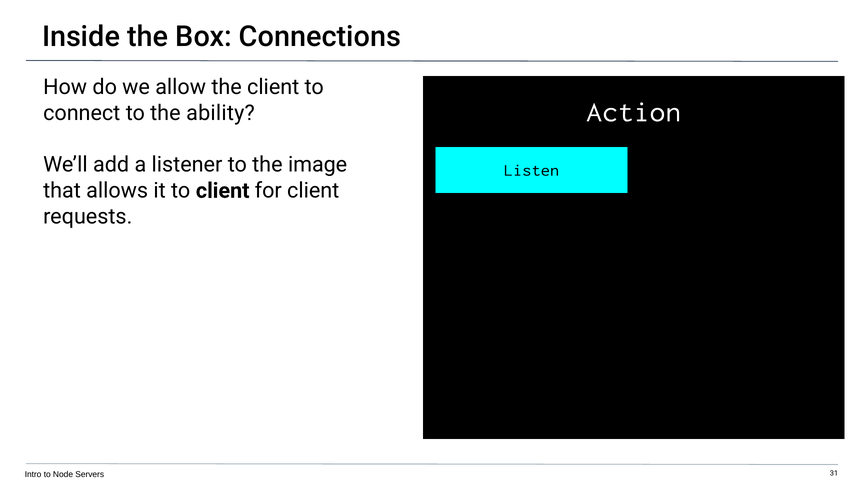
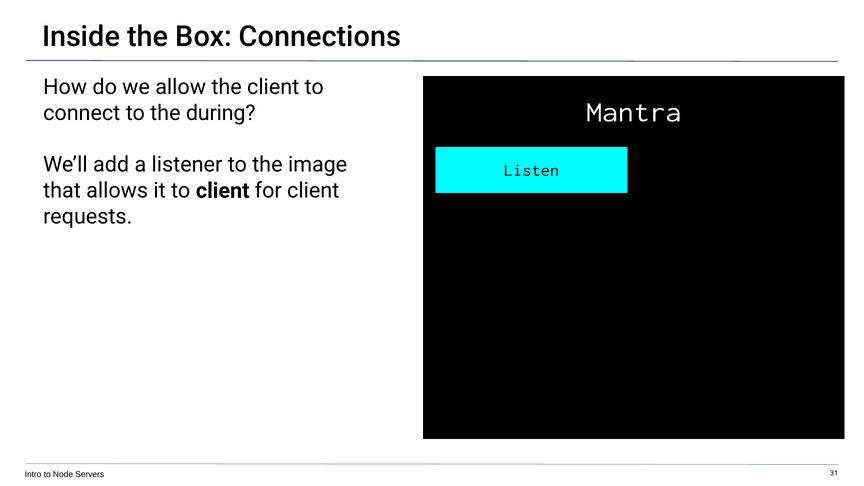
ability: ability -> during (221, 113)
Action: Action -> Mantra (634, 112)
